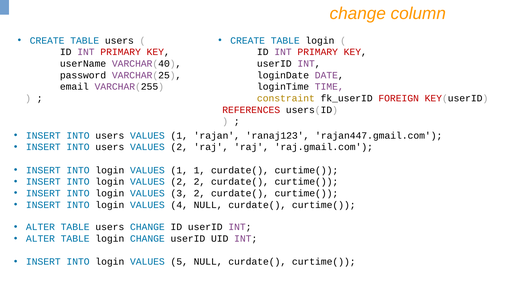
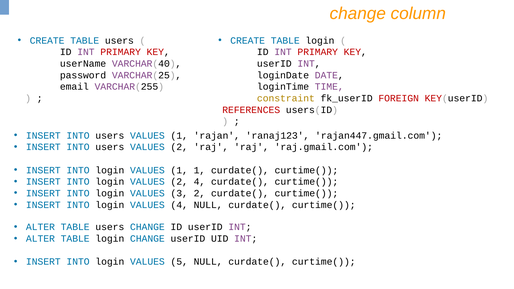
2 2: 2 -> 4 (199, 182)
